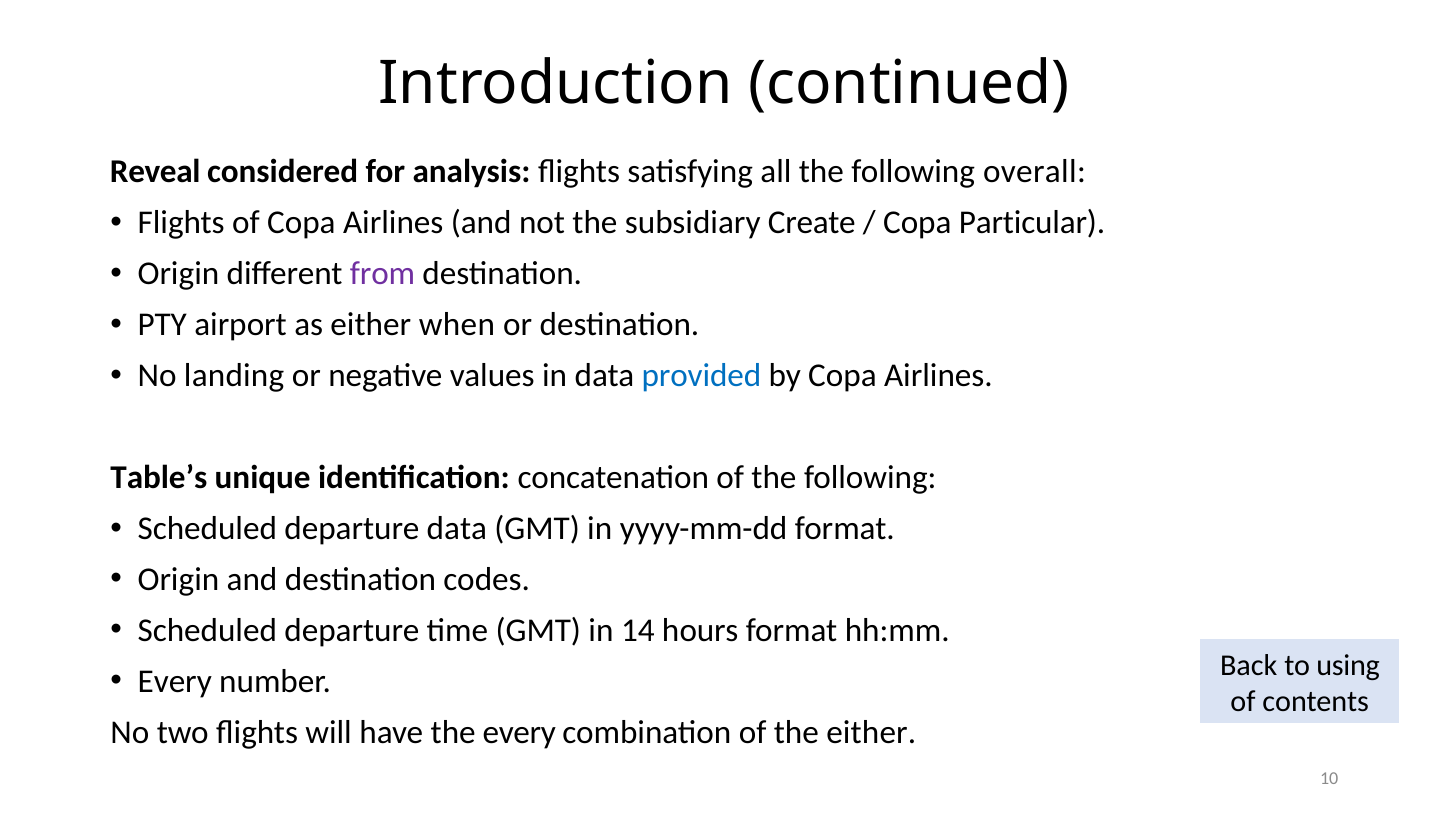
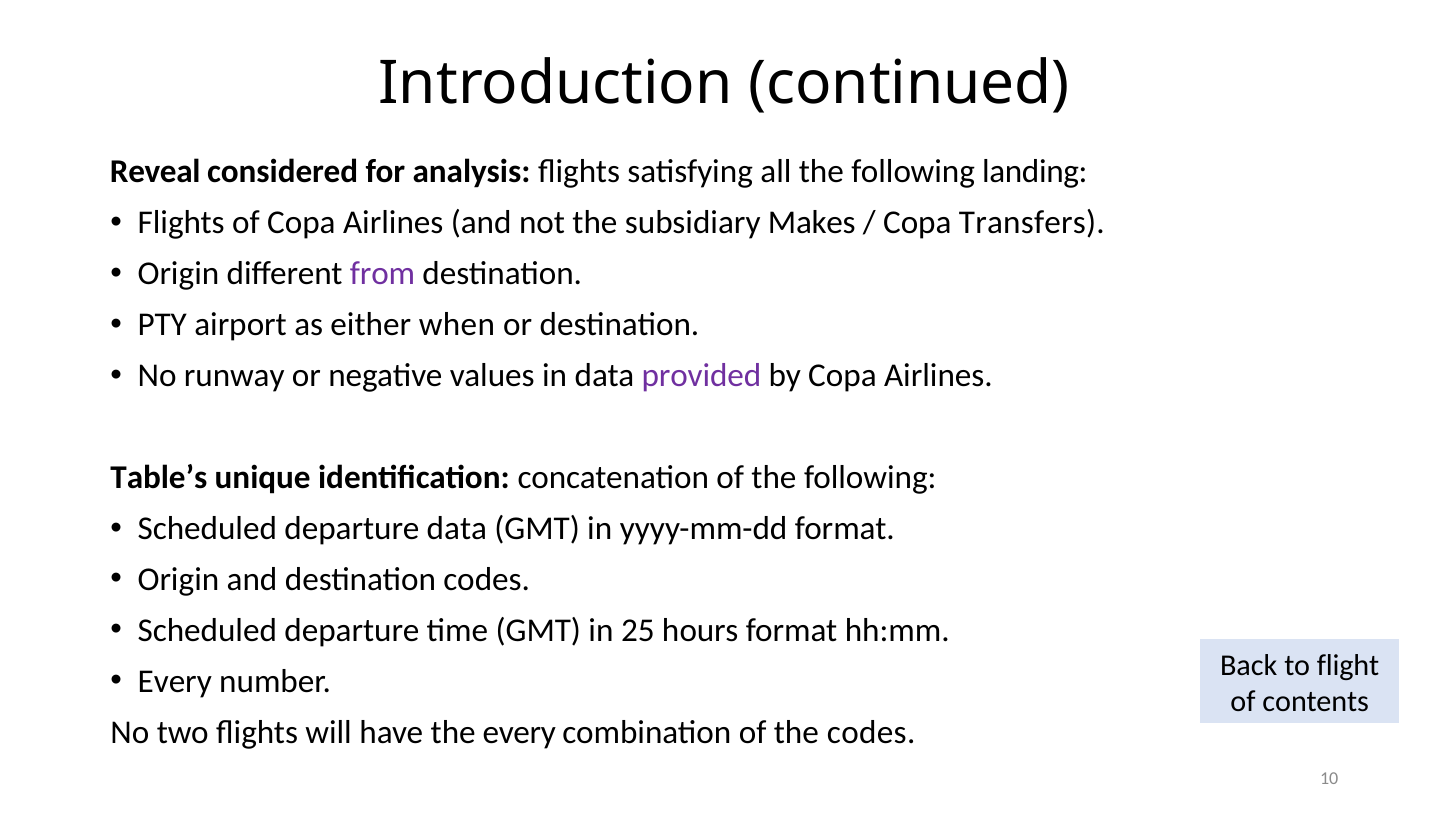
overall: overall -> landing (1035, 172)
Create: Create -> Makes (812, 223)
Particular: Particular -> Transfers (1032, 223)
landing: landing -> runway (234, 376)
provided colour: blue -> purple (701, 376)
14: 14 -> 25 (638, 630)
using: using -> flight (1348, 665)
the either: either -> codes (871, 732)
